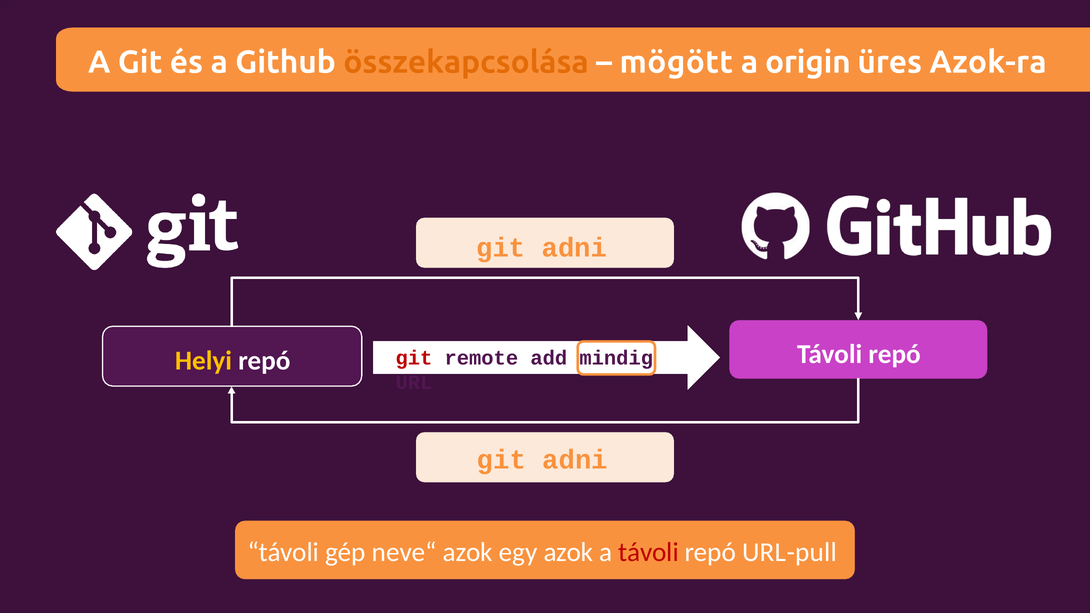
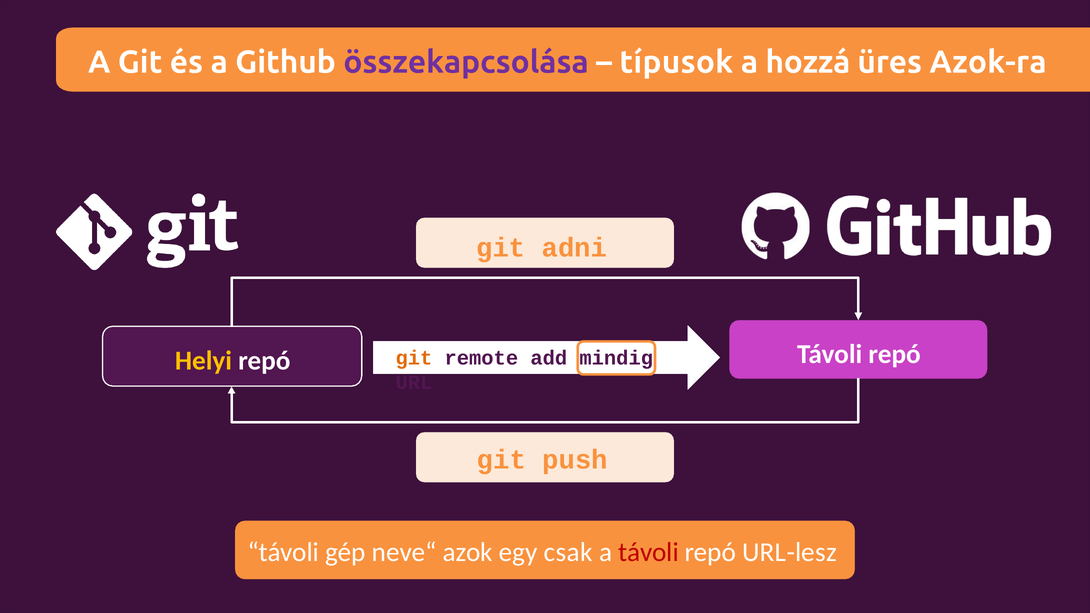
összekapcsolása colour: orange -> purple (466, 62)
mögött: mögött -> típusok (676, 62)
origin: origin -> hozzá (808, 62)
git colour: red -> orange (414, 358)
adni: adni -> push (575, 460)
egy azok: azok -> csak (568, 552)
URL-pull: URL-pull -> URL-lesz (790, 552)
